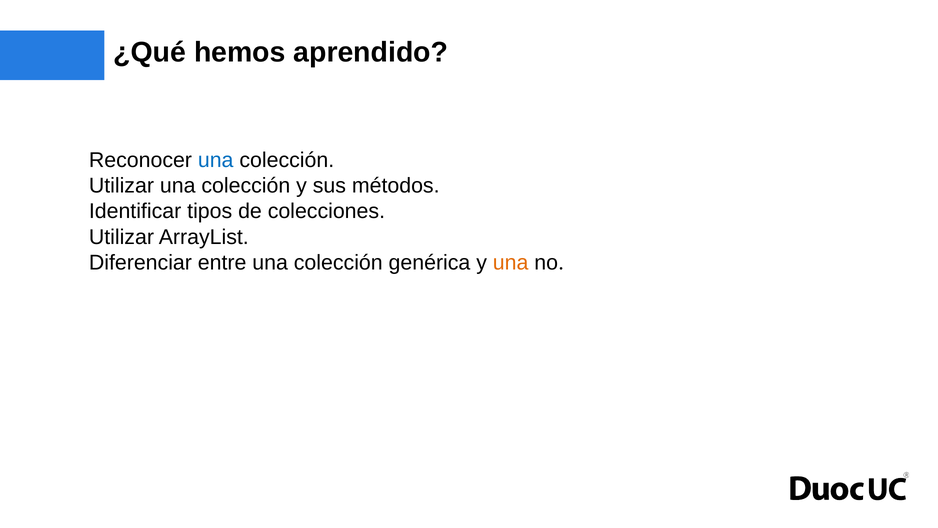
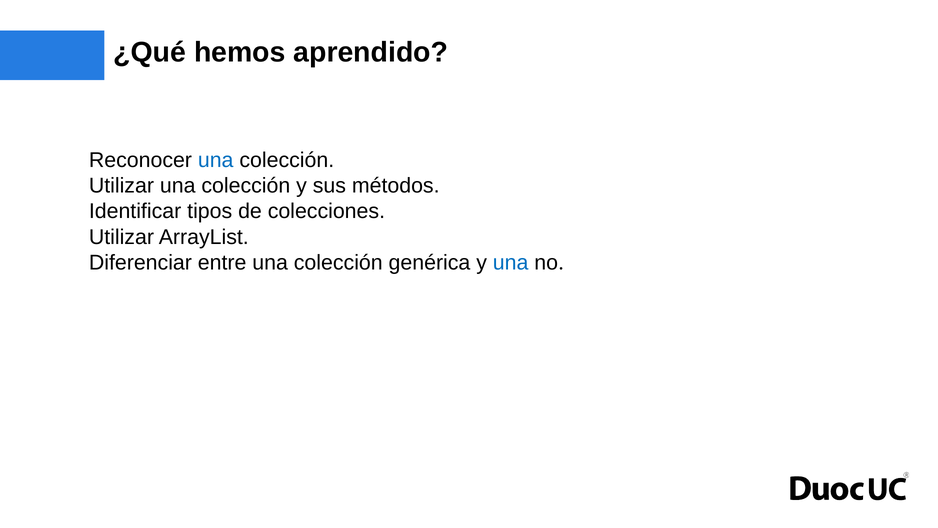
una colour: orange -> blue (511, 262)
